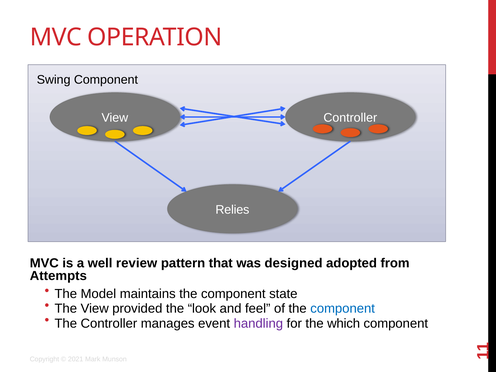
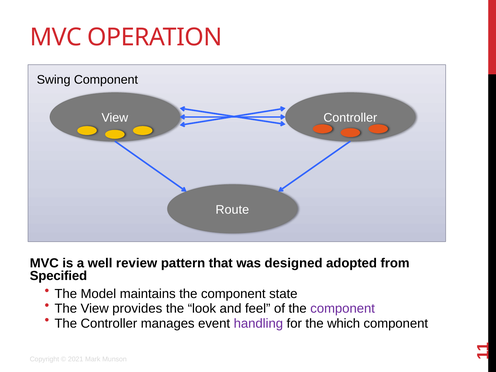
Relies: Relies -> Route (232, 210)
Attempts: Attempts -> Specified (58, 276)
provided: provided -> provides (137, 309)
component colour: blue -> purple (343, 309)
